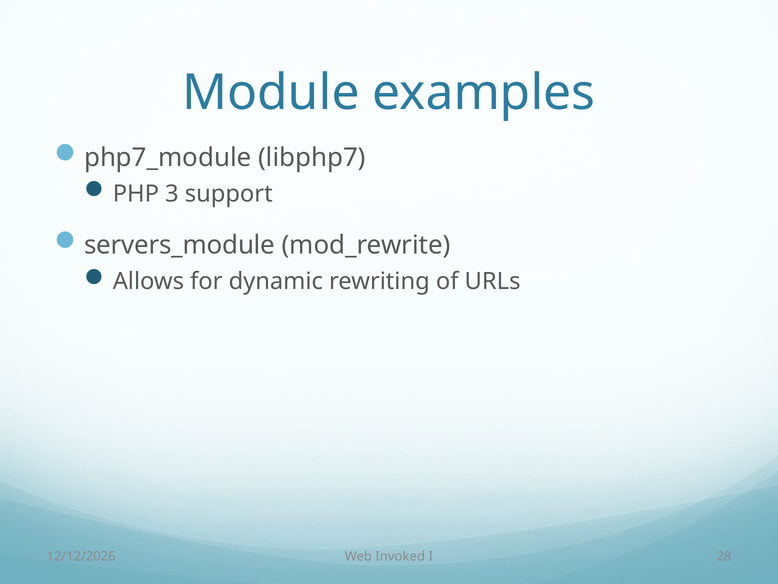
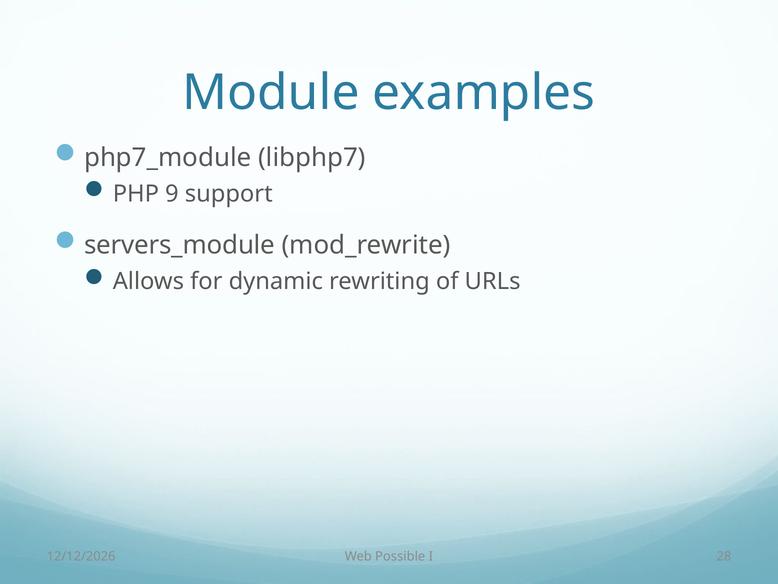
3: 3 -> 9 (172, 194)
Invoked: Invoked -> Possible (400, 556)
